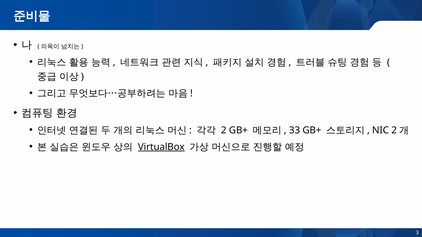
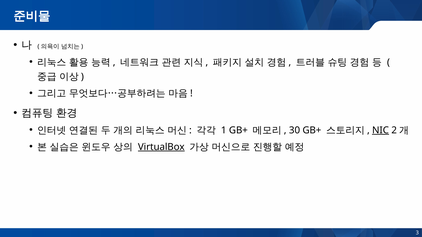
2: 2 -> 1 (224, 130)
33: 33 -> 30 (295, 130)
NIC underline: none -> present (381, 130)
